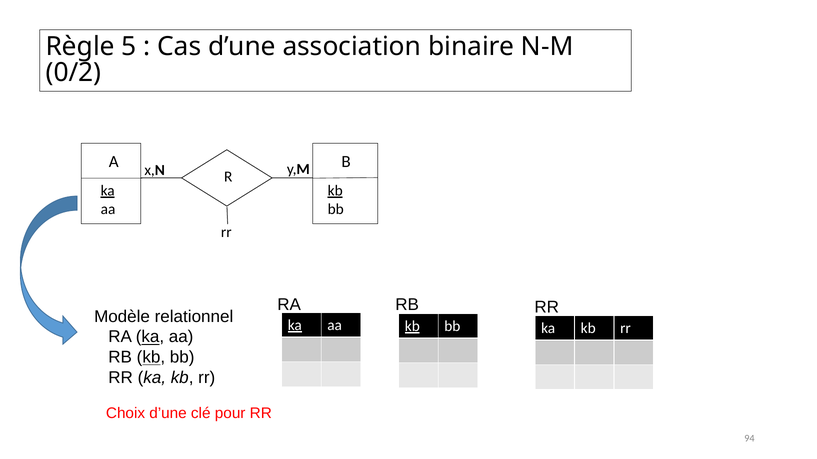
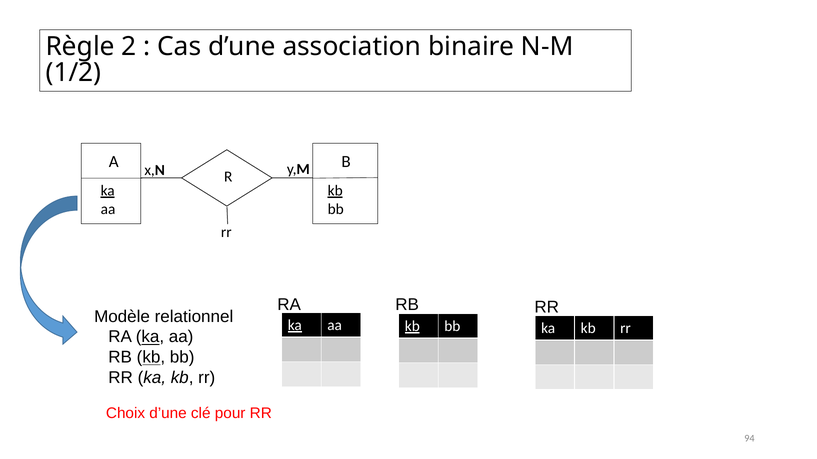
5: 5 -> 2 (129, 47)
0/2: 0/2 -> 1/2 (74, 72)
